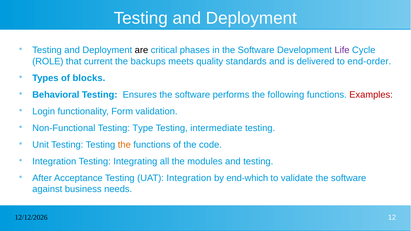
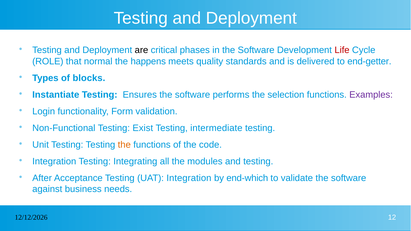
Life colour: purple -> red (342, 50)
current: current -> normal (98, 61)
backups: backups -> happens (148, 61)
end-order: end-order -> end-getter (369, 61)
Behavioral: Behavioral -> Instantiate (56, 95)
following: following -> selection (286, 95)
Examples colour: red -> purple (371, 95)
Type: Type -> Exist (143, 128)
